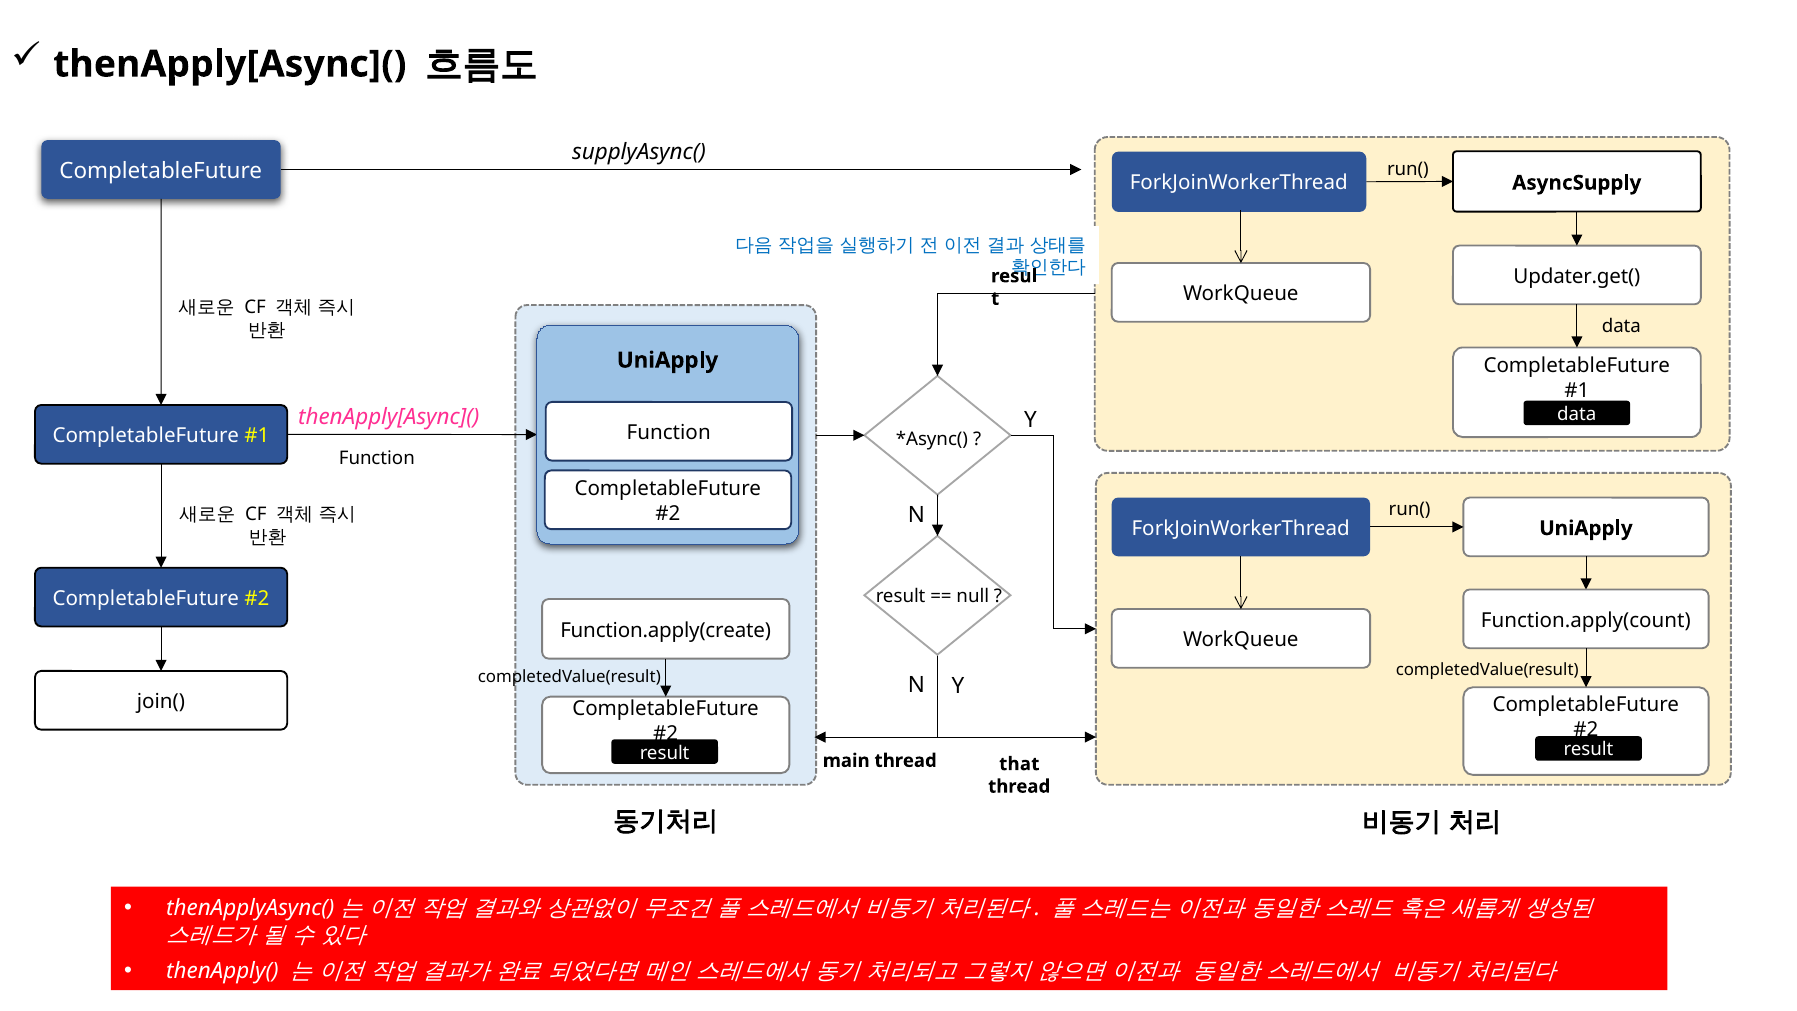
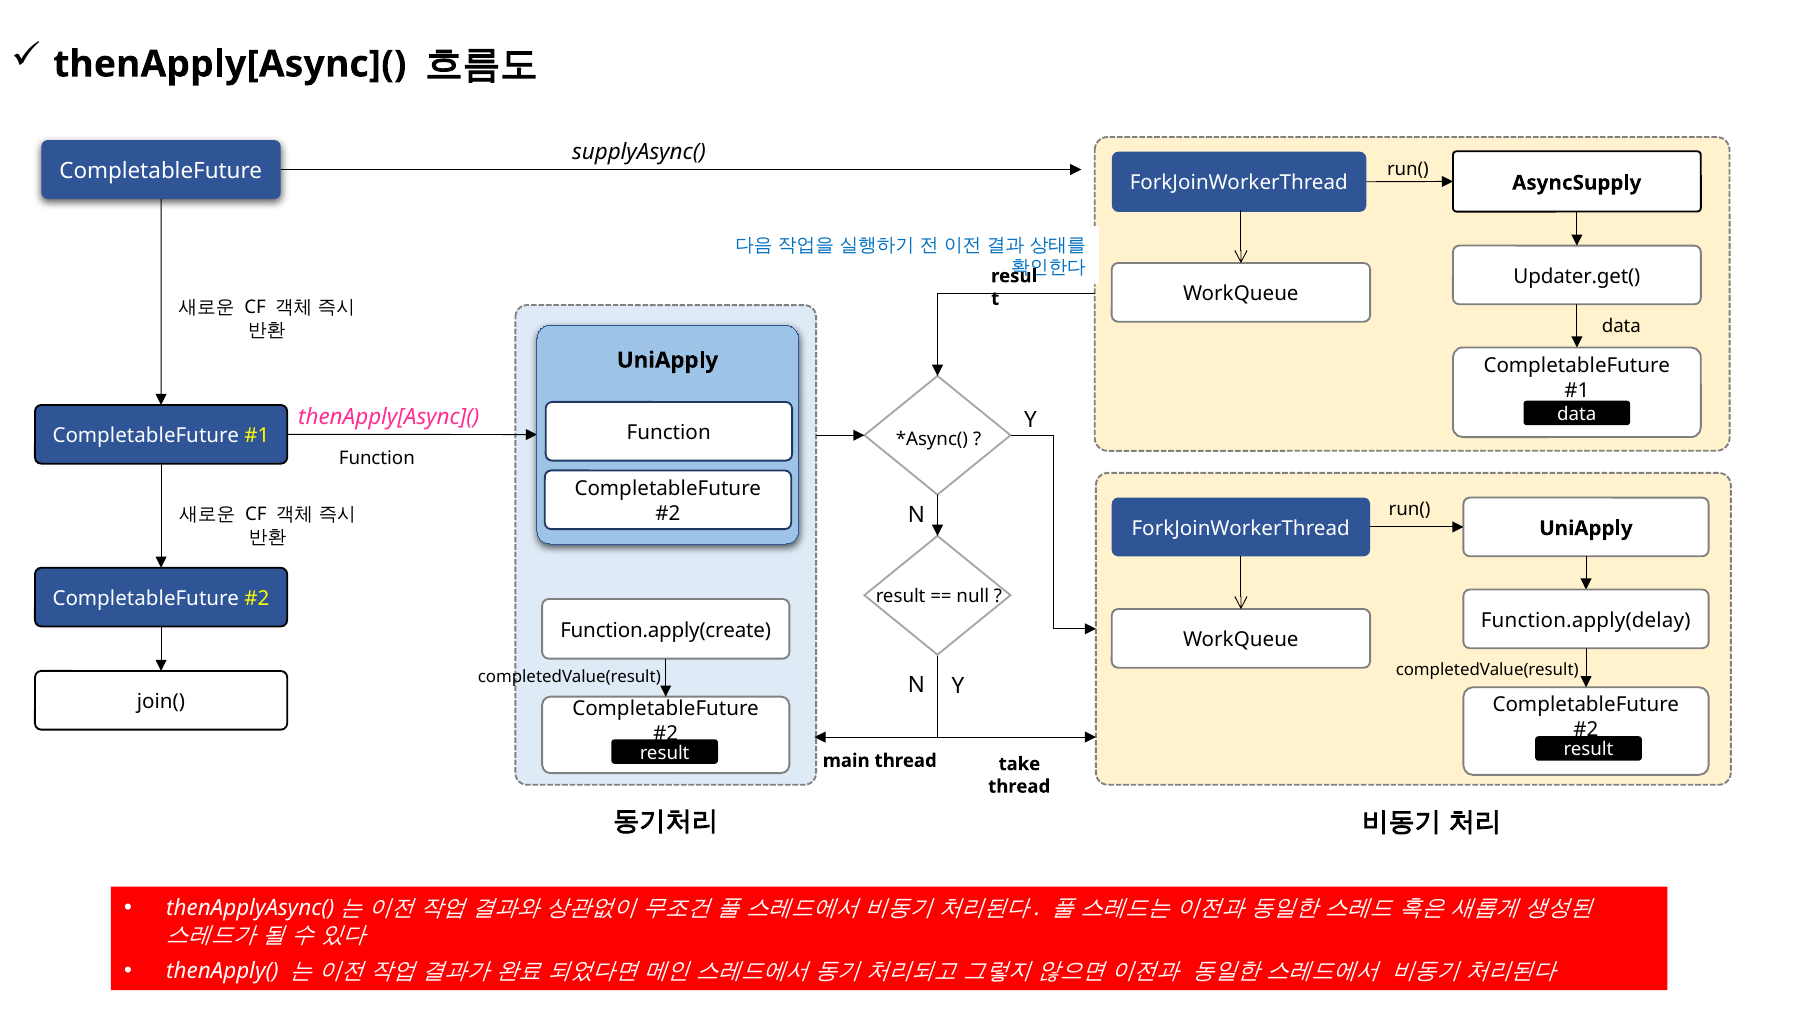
Function.apply(count: Function.apply(count -> Function.apply(delay (1586, 620)
that: that -> take (1019, 764)
